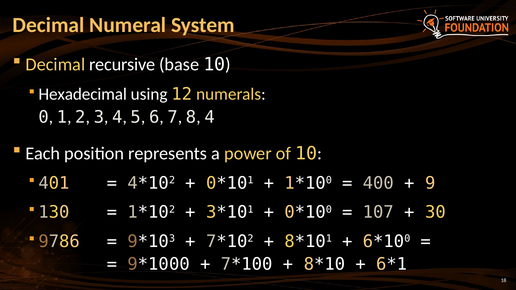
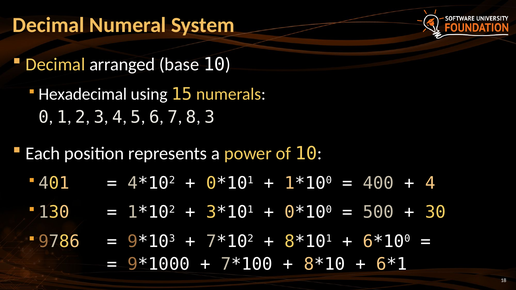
recursive: recursive -> arranged (122, 65)
12: 12 -> 15 (182, 94)
8 4: 4 -> 3 (210, 117)
9: 9 -> 4 (430, 183)
107: 107 -> 500 (378, 212)
